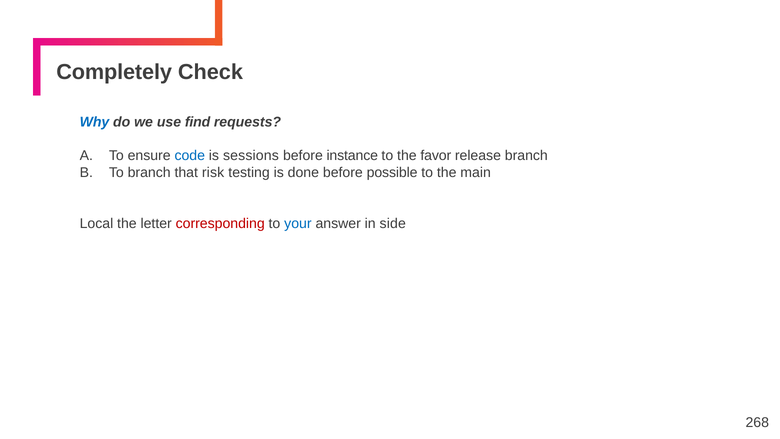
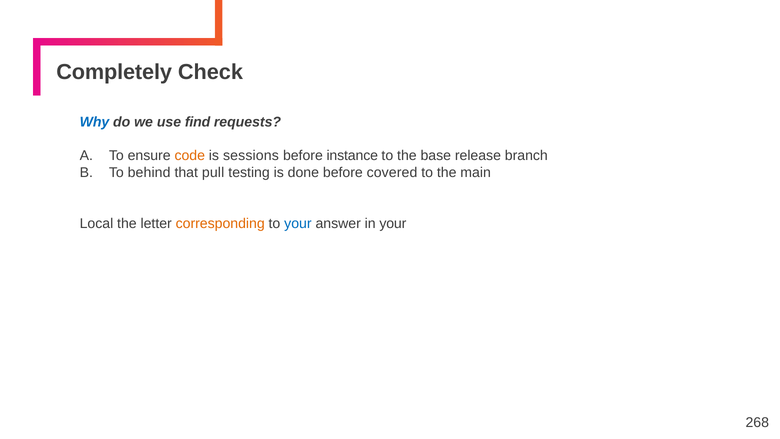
code colour: blue -> orange (190, 156)
favor: favor -> base (436, 156)
To branch: branch -> behind (149, 173)
risk: risk -> pull (213, 173)
possible: possible -> covered (392, 173)
corresponding colour: red -> orange (220, 223)
in side: side -> your (393, 223)
